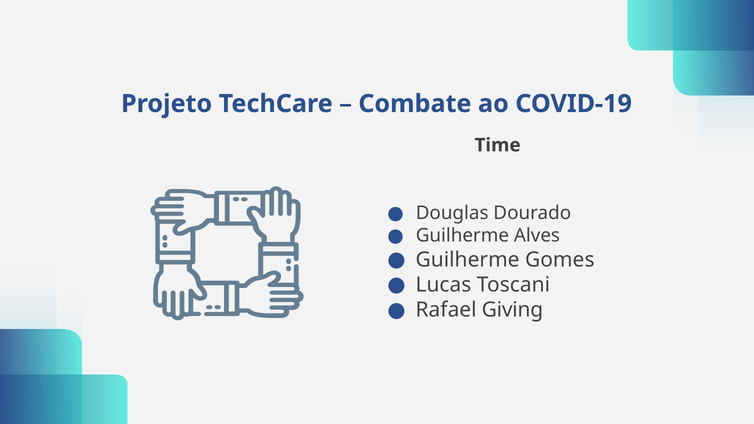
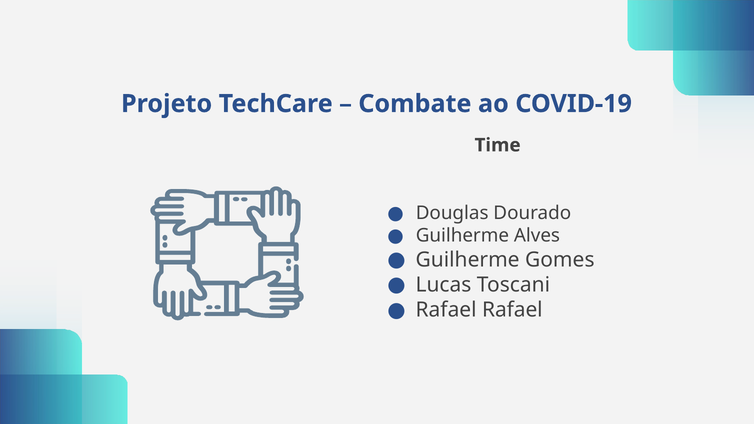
Rafael Giving: Giving -> Rafael (512, 310)
